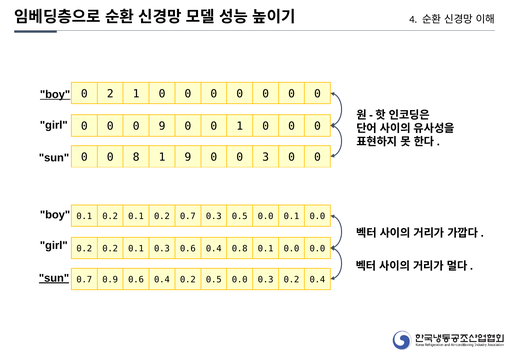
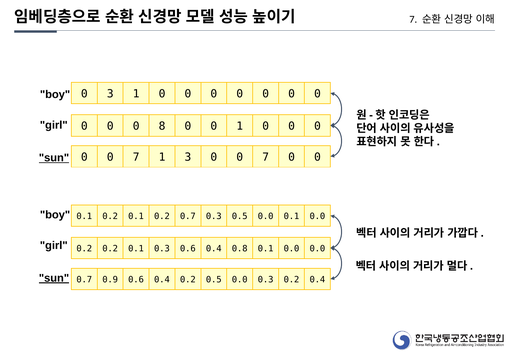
4: 4 -> 7 (413, 19)
0 2: 2 -> 3 (110, 94)
boy underline: present -> none (55, 94)
0 9: 9 -> 8 (162, 126)
8: 8 -> 7 (136, 157)
1 9: 9 -> 3 (188, 157)
3: 3 -> 7 (266, 157)
sun underline: none -> present (54, 158)
